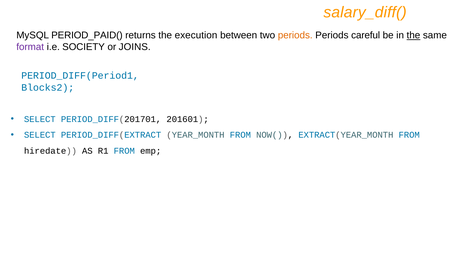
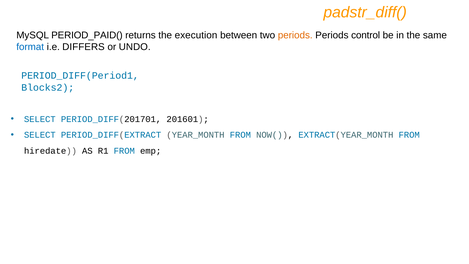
salary_diff(: salary_diff( -> padstr_diff( (365, 12)
careful: careful -> control (366, 35)
the underline: present -> none (413, 35)
format colour: purple -> blue (30, 47)
SOCIETY: SOCIETY -> DIFFERS (84, 47)
JOINS: JOINS -> UNDO (135, 47)
